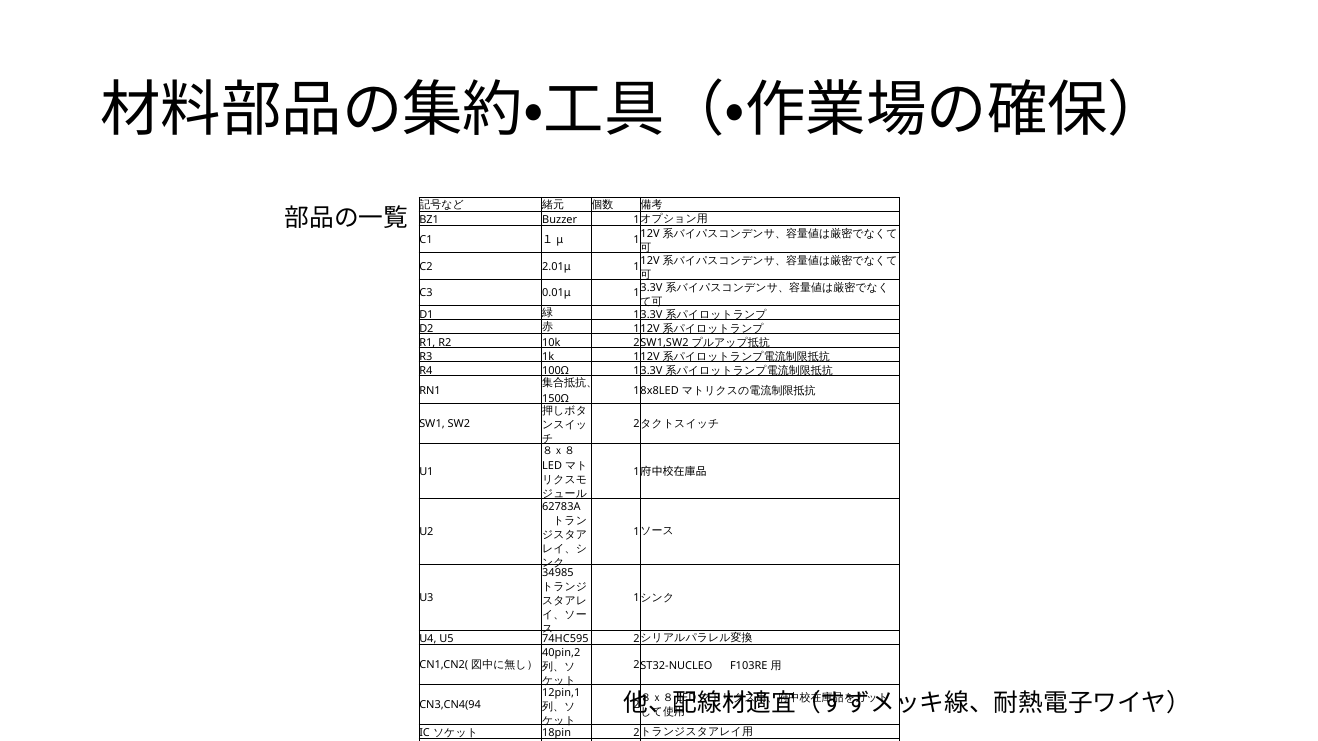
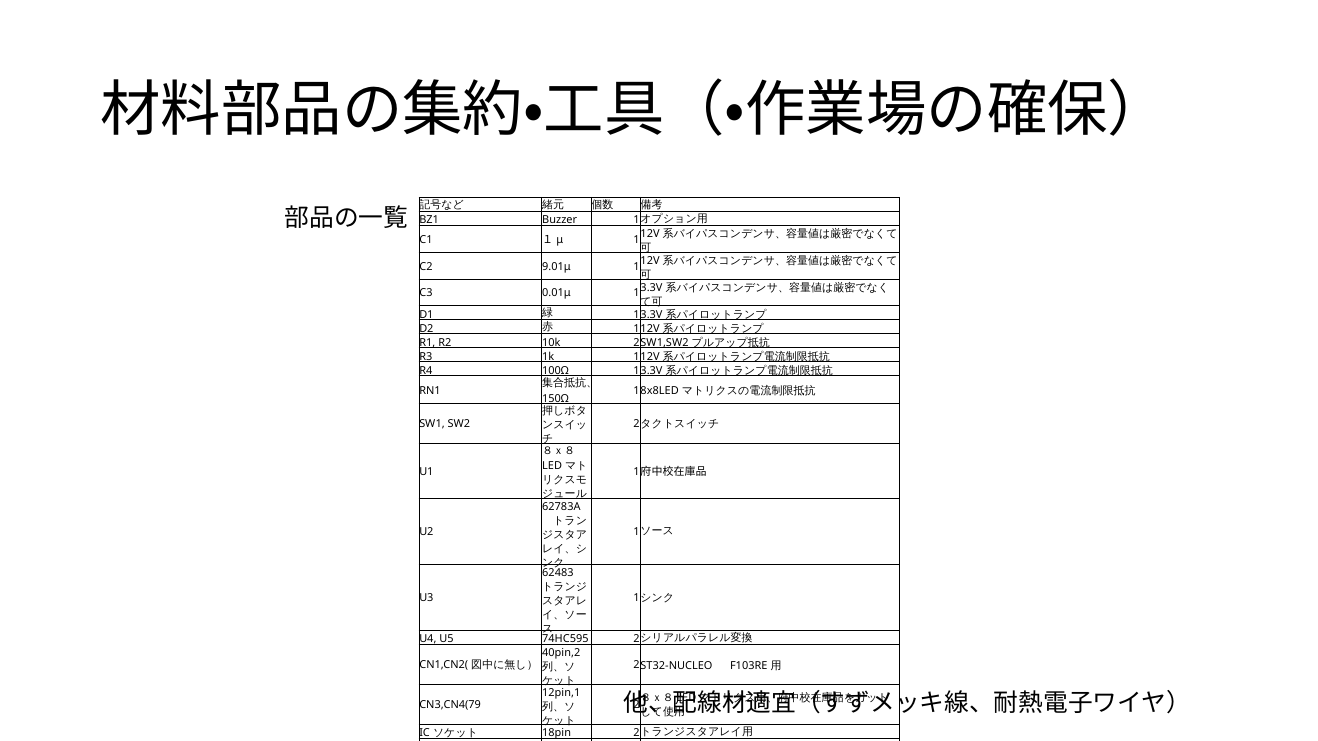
2.01μ: 2.01μ -> 9.01μ (556, 267)
34985: 34985 -> 62483 (558, 573)
CN3,CN4(94: CN3,CN4(94 -> CN3,CN4(79 (450, 706)
